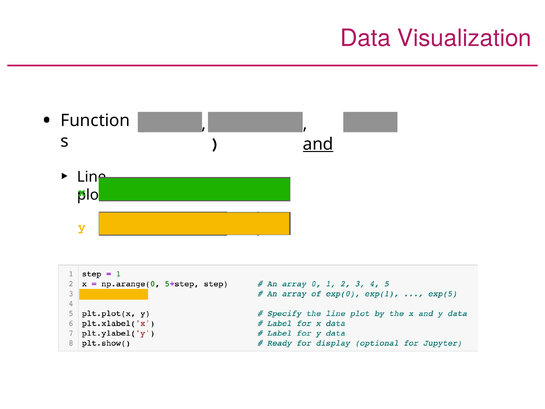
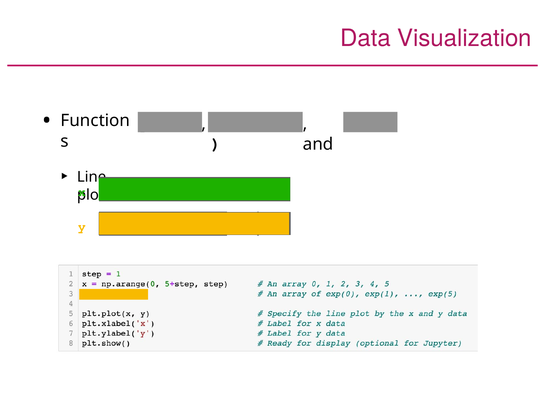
and underline: present -> none (318, 144)
